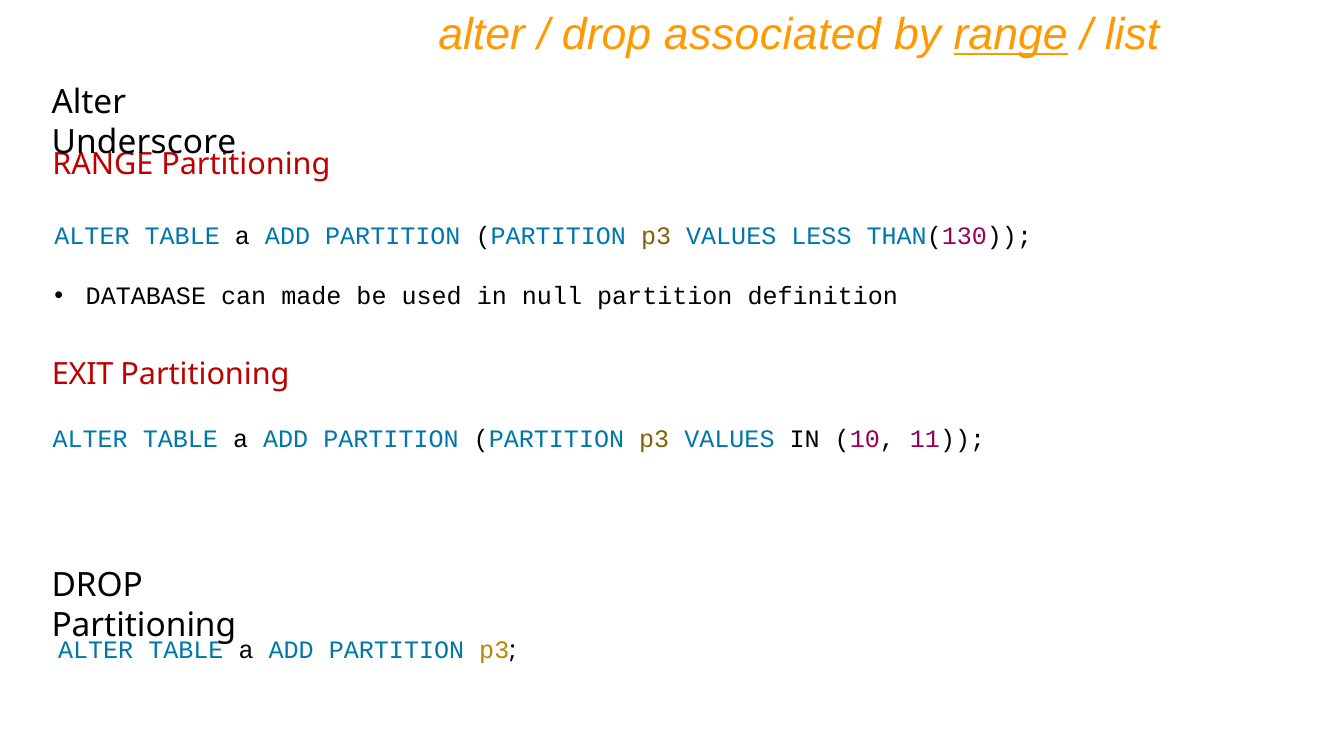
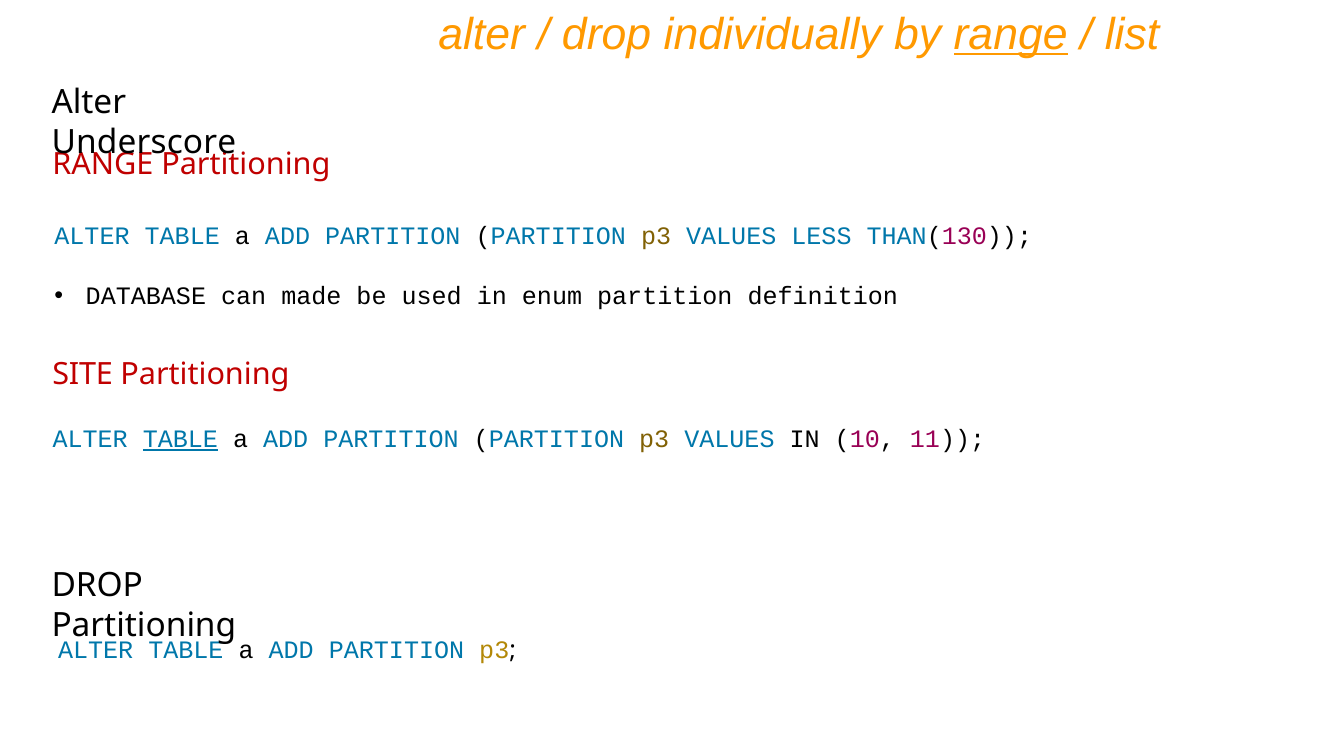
associated: associated -> individually (773, 35)
null: null -> enum (552, 297)
EXIT: EXIT -> SITE (83, 375)
TABLE underline: none -> present (180, 439)
